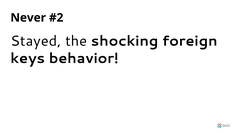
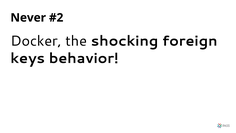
Stayed: Stayed -> Docker (36, 41)
